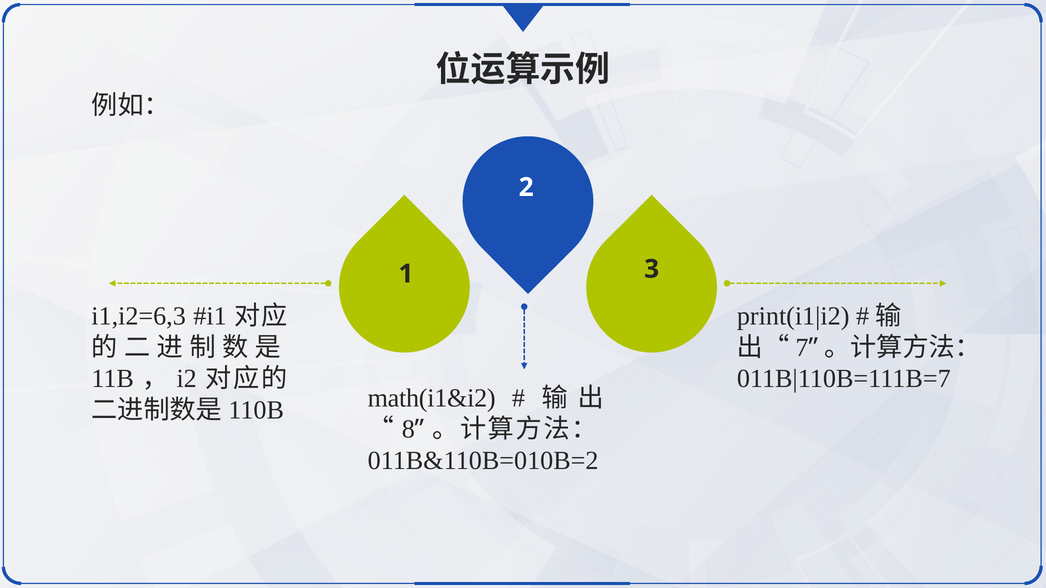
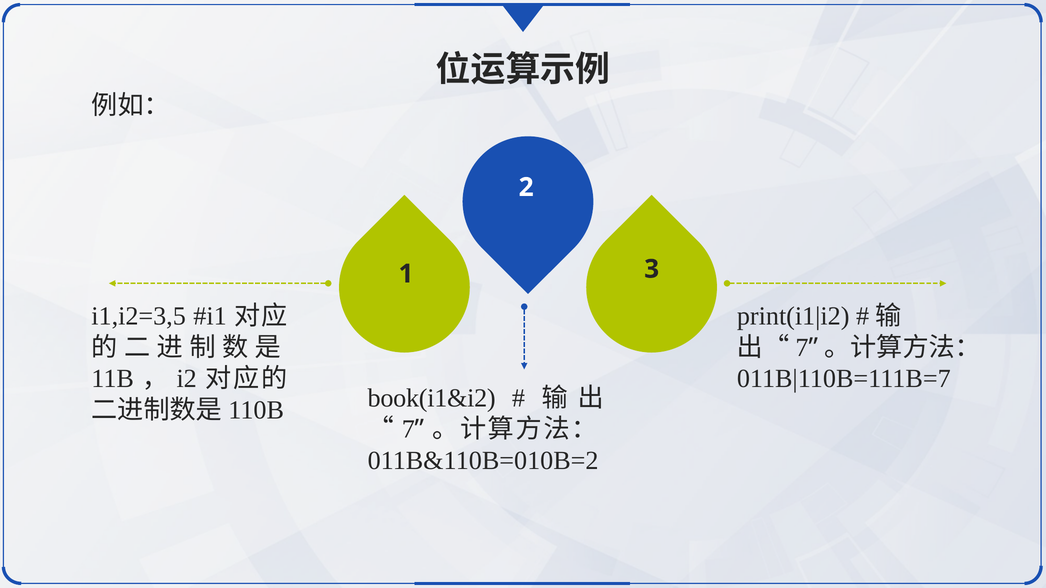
i1,i2=6,3: i1,i2=6,3 -> i1,i2=3,5 (139, 316)
math(i1&i2: math(i1&i2 -> book(i1&i2 (432, 398)
8: 8 -> 7 (408, 430)
